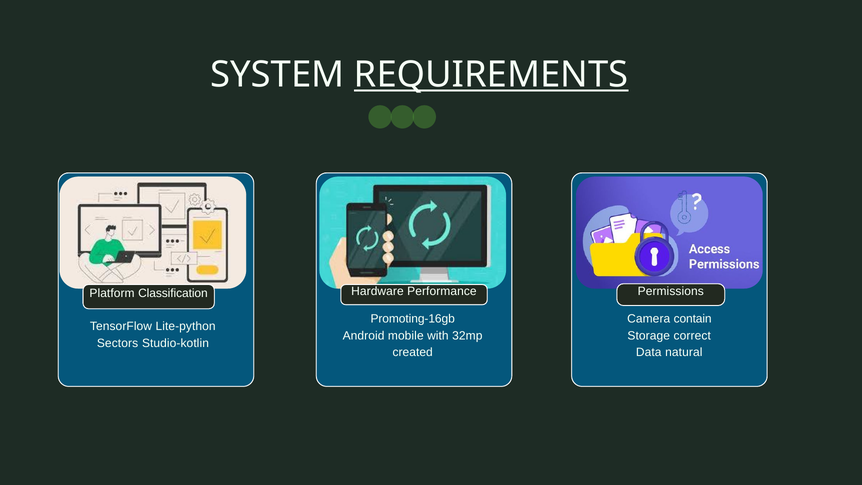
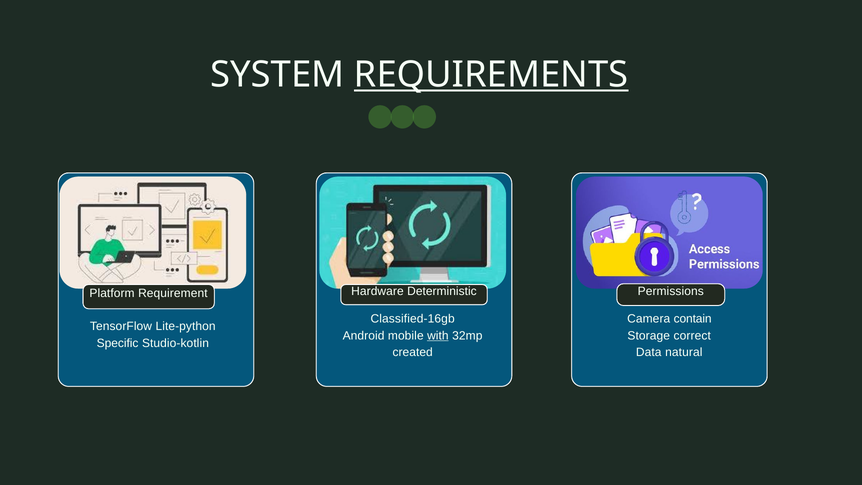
Performance: Performance -> Deterministic (442, 291)
Classification: Classification -> Requirement (173, 293)
Promoting-16gb: Promoting-16gb -> Classified-16gb (413, 319)
with underline: none -> present (438, 336)
Sectors: Sectors -> Specific (118, 343)
